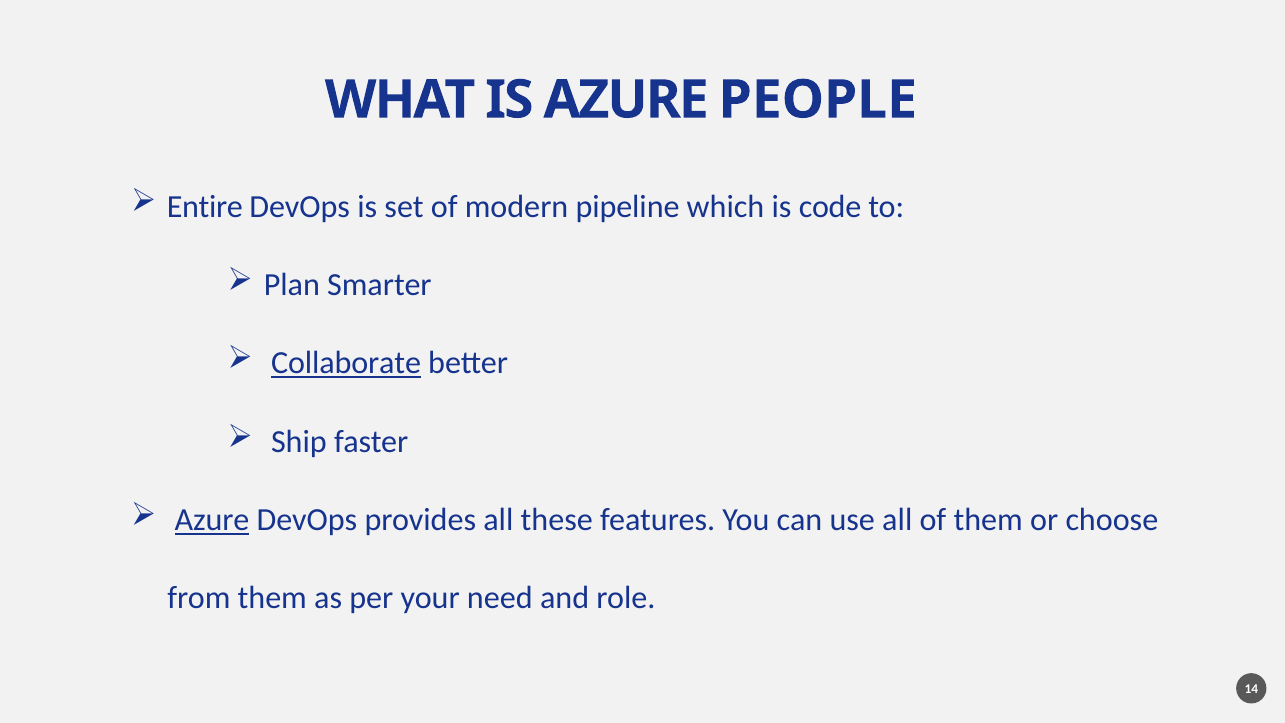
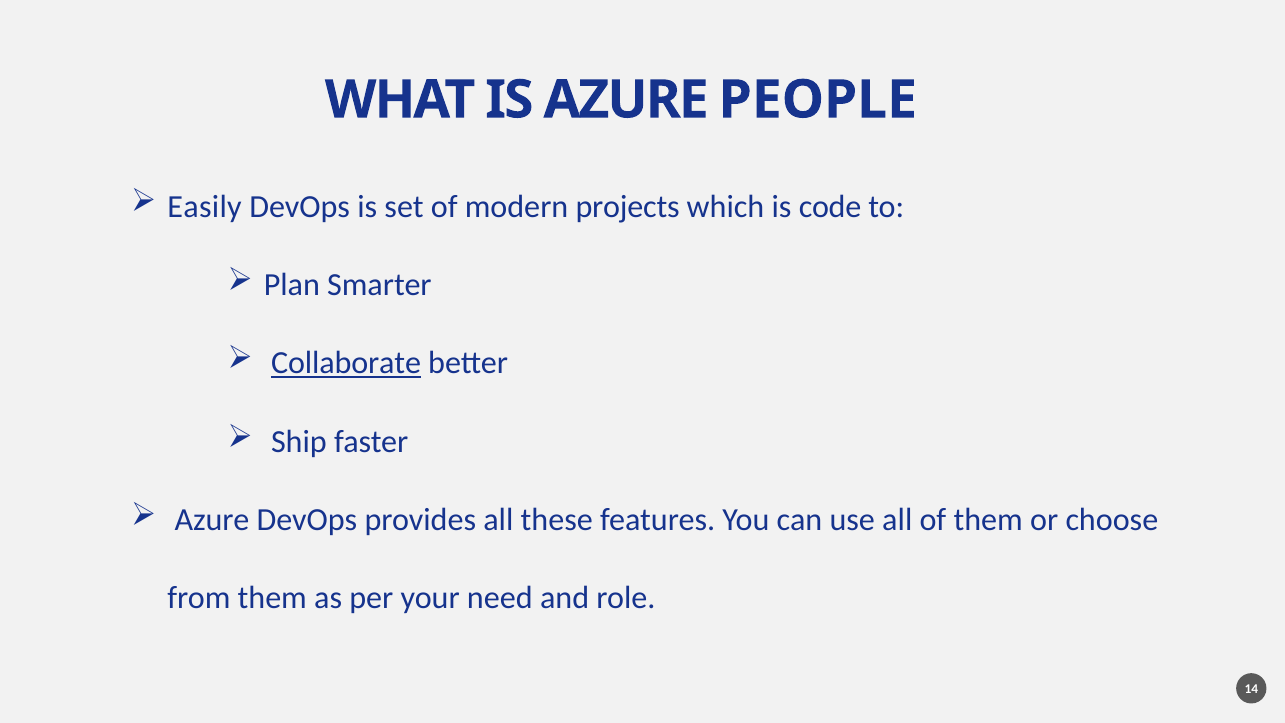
Entire: Entire -> Easily (205, 206)
pipeline: pipeline -> projects (628, 206)
Azure underline: present -> none (212, 520)
